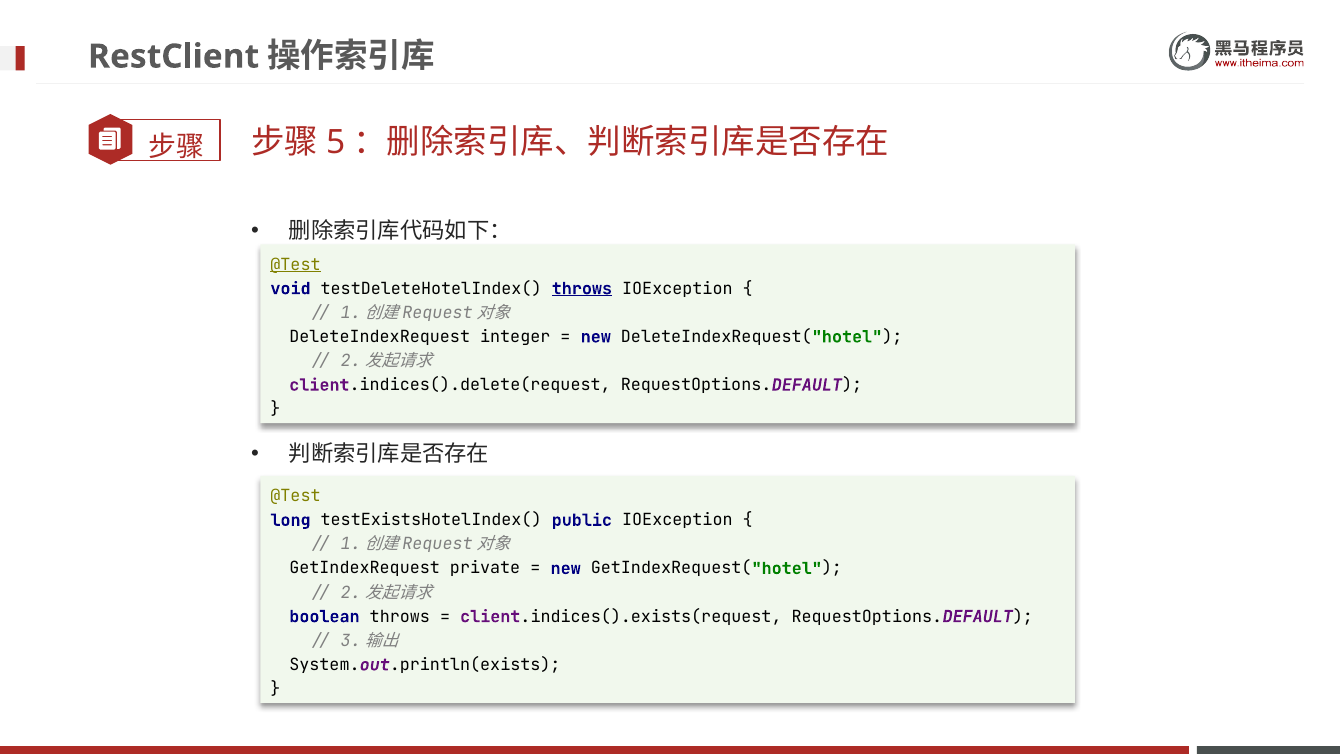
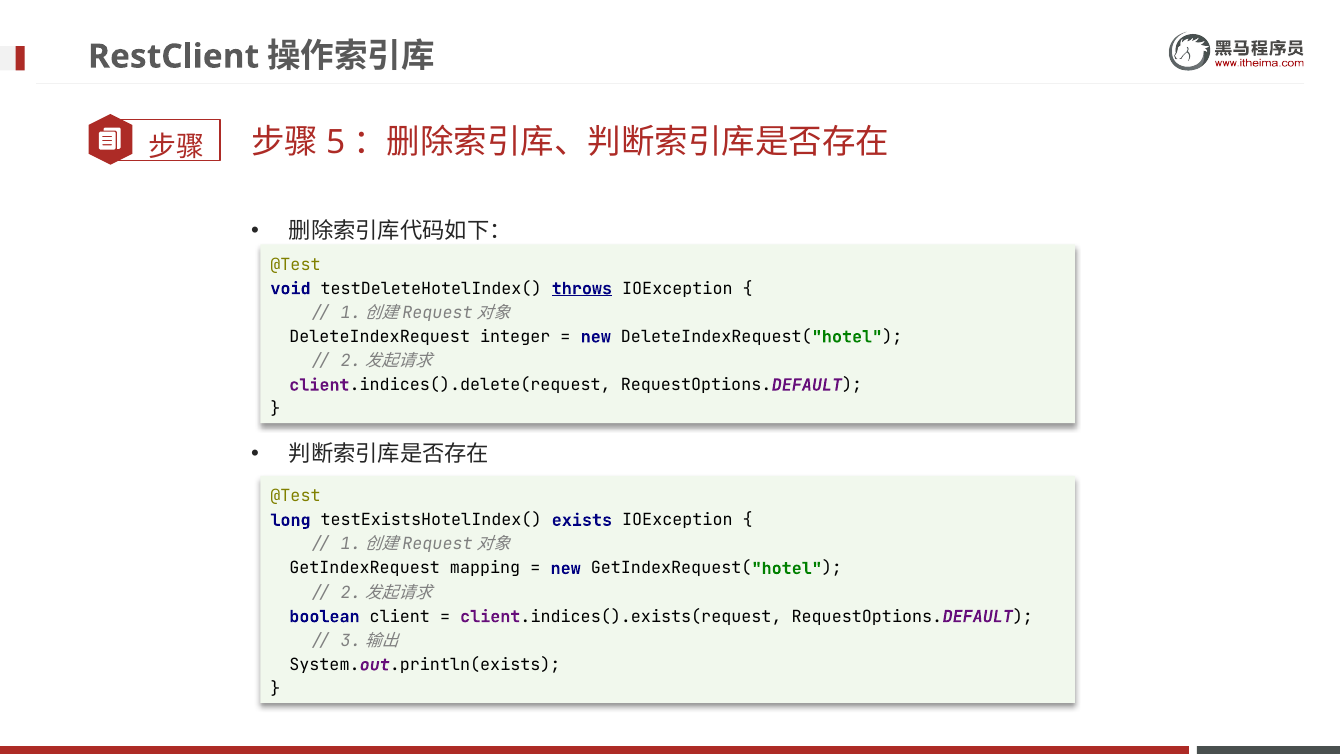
@Test underline: present -> none (296, 264)
public: public -> exists (582, 520)
private: private -> mapping (485, 568)
boolean throws: throws -> client (400, 616)
